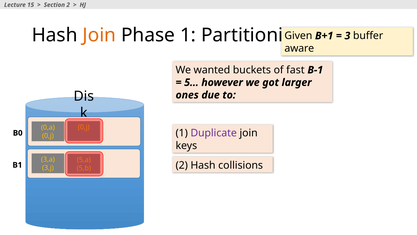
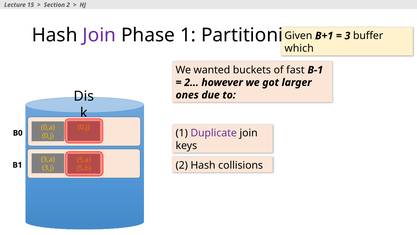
Join colour: orange -> purple (99, 35)
aware: aware -> which (299, 48)
5…: 5… -> 2… (191, 82)
